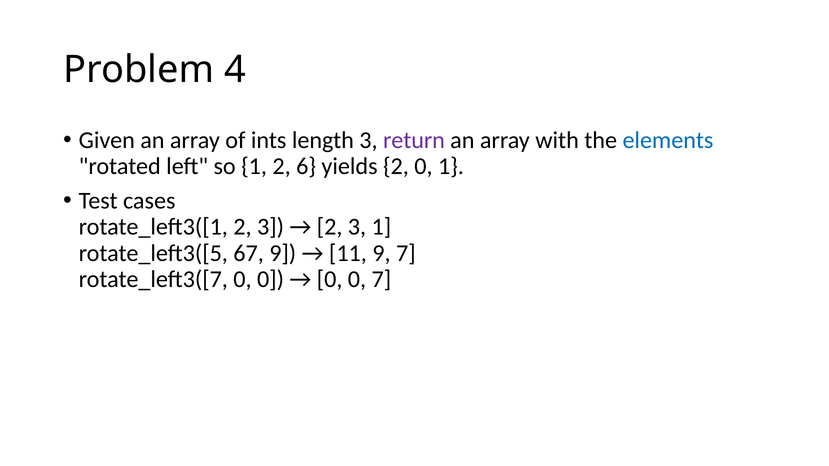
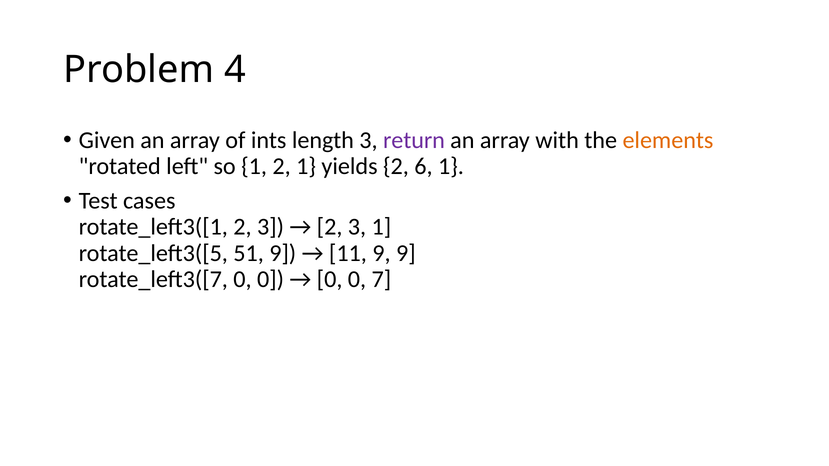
elements colour: blue -> orange (668, 140)
2 6: 6 -> 1 (306, 166)
2 0: 0 -> 6 (423, 166)
67: 67 -> 51 (249, 253)
9 7: 7 -> 9 (406, 253)
